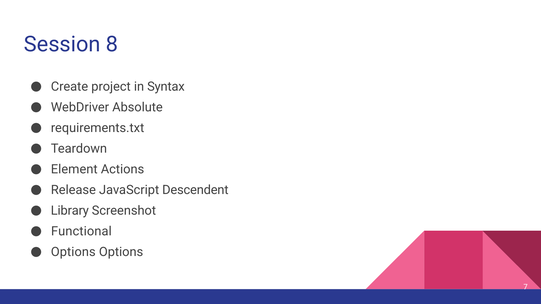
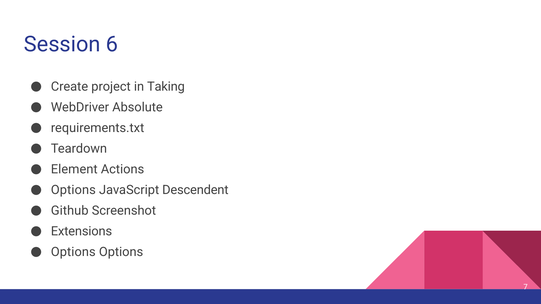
8: 8 -> 6 (112, 44)
Syntax: Syntax -> Taking (166, 87)
Release: Release -> Options (73, 190)
Library: Library -> Github (70, 211)
Functional: Functional -> Extensions (82, 232)
